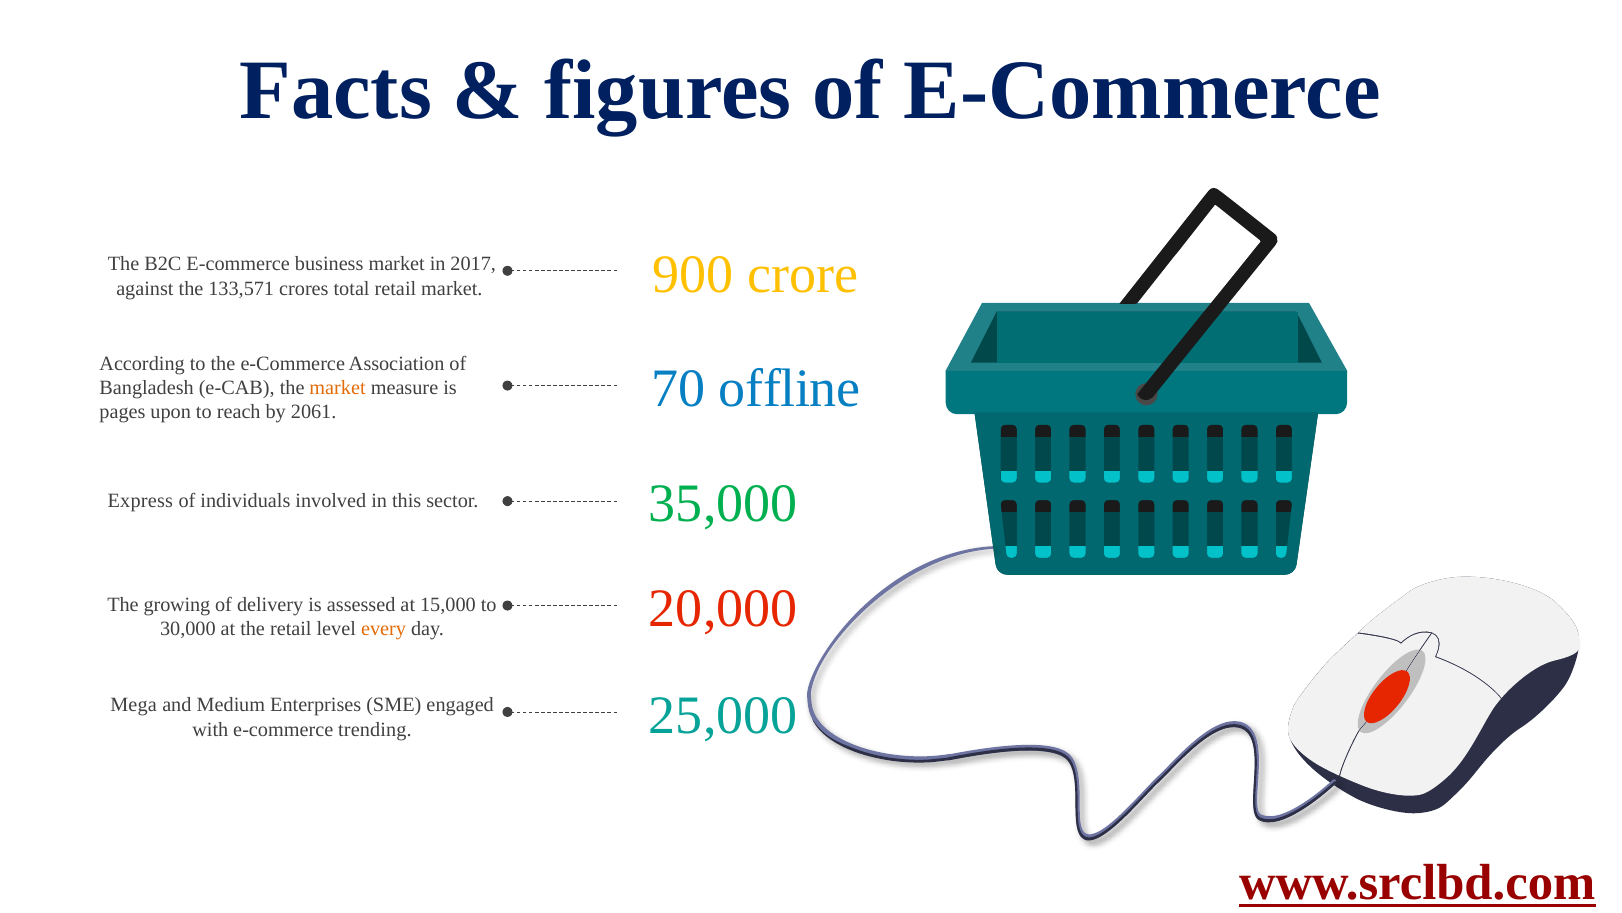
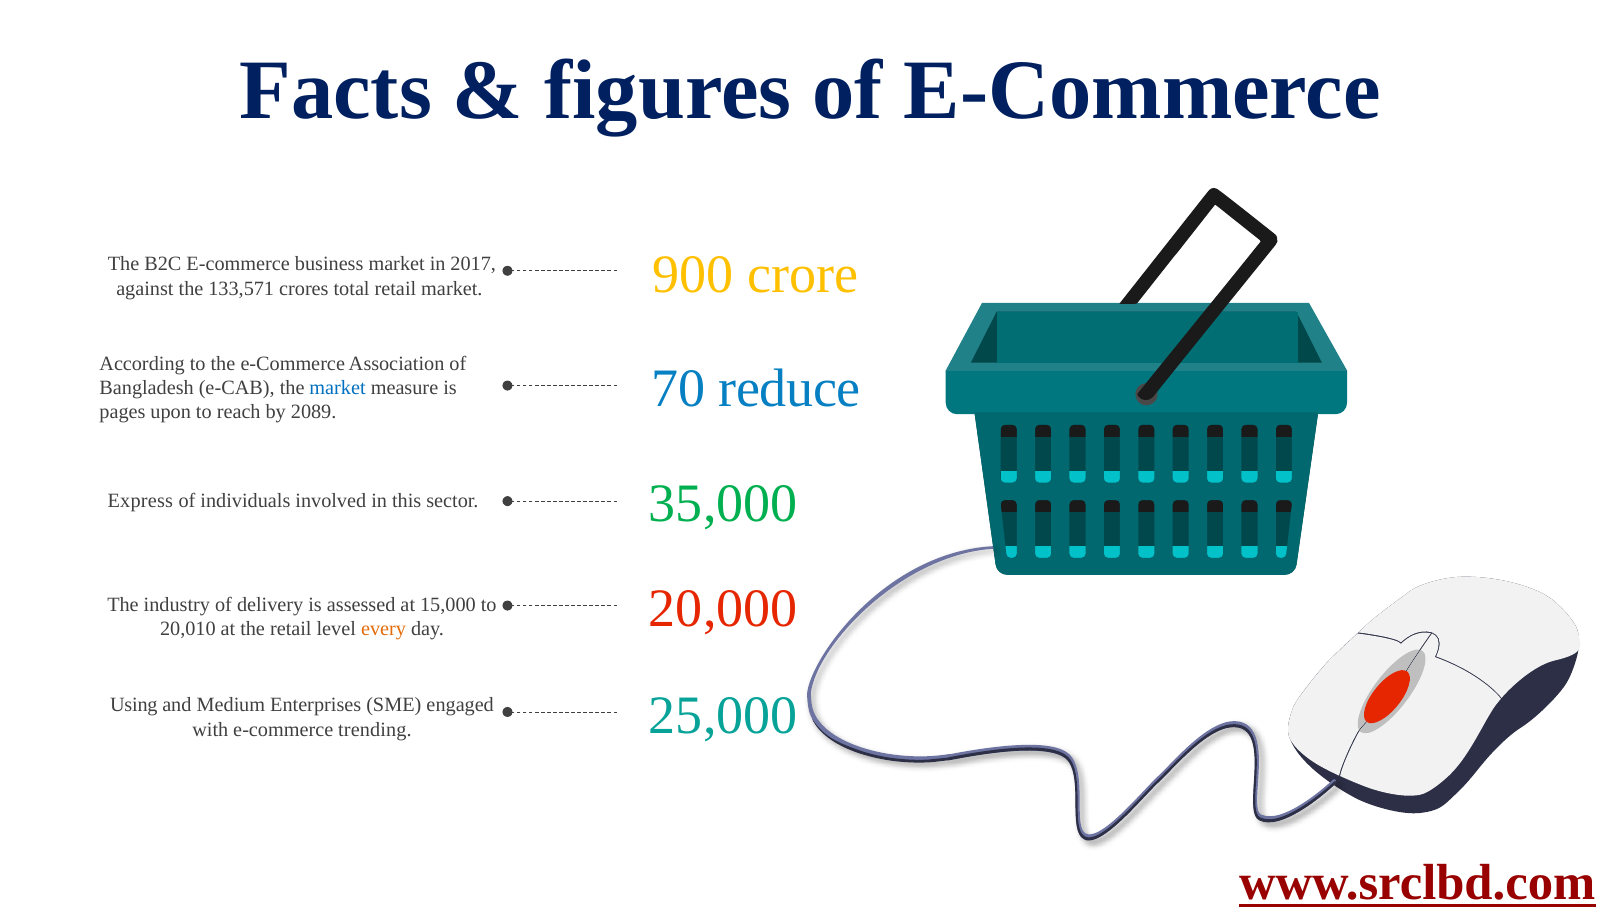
offline: offline -> reduce (790, 389)
market colour: orange -> blue (338, 387)
2061: 2061 -> 2089 (314, 412)
growing: growing -> industry (177, 604)
30,000: 30,000 -> 20,010 (188, 629)
Mega: Mega -> Using (134, 705)
